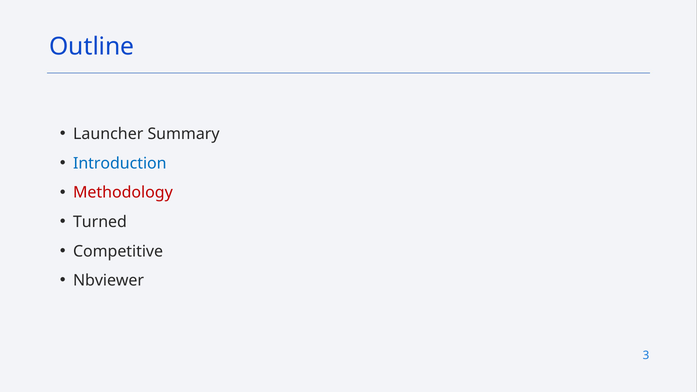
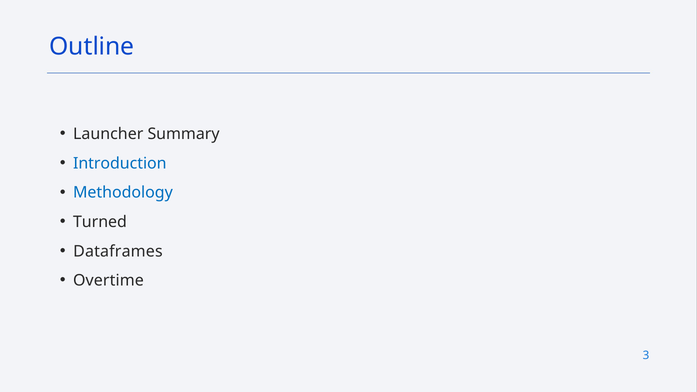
Methodology colour: red -> blue (123, 193)
Competitive: Competitive -> Dataframes (118, 251)
Nbviewer: Nbviewer -> Overtime (108, 281)
